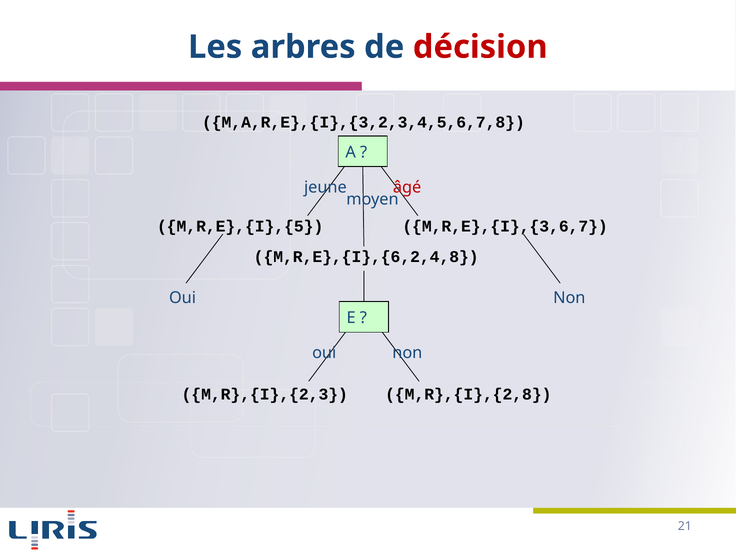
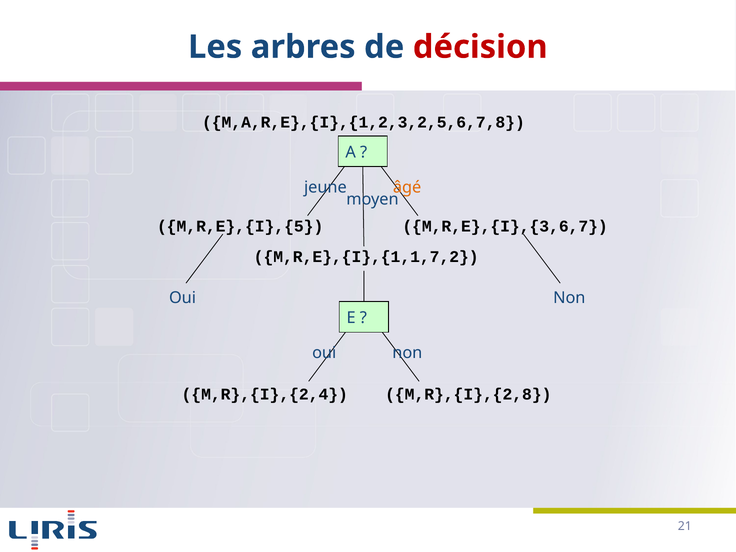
M,A,R,E},{I},{3,2,3,4,5,6,7,8: M,A,R,E},{I},{3,2,3,4,5,6,7,8 -> M,A,R,E},{I},{1,2,3,2,5,6,7,8 (363, 122)
âgé colour: red -> orange (407, 187)
M,R,E},{I},{6,2,4,8: M,R,E},{I},{6,2,4,8 -> M,R,E},{I},{1,1,7,2 (366, 257)
M,R},{I},{2,3: M,R},{I},{2,3 -> M,R},{I},{2,4 (265, 394)
